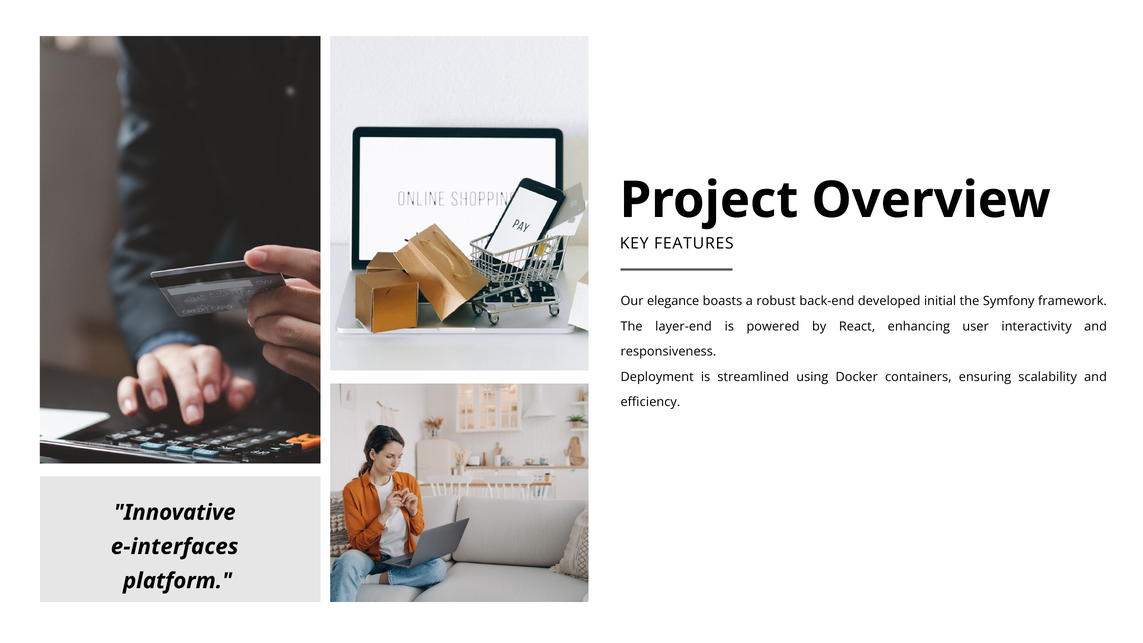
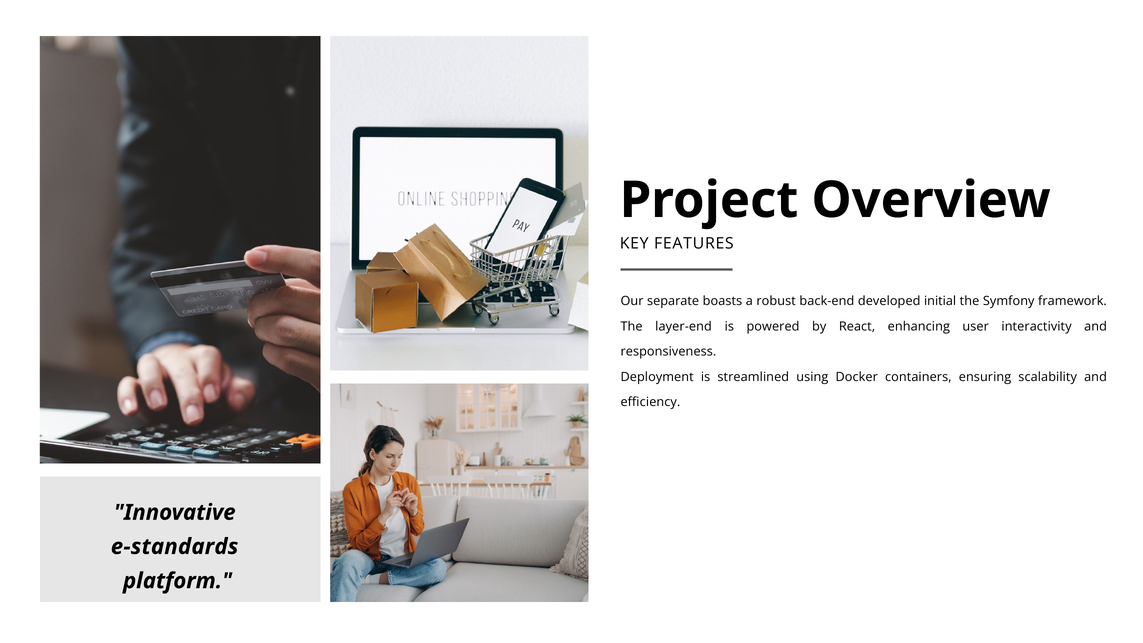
elegance: elegance -> separate (673, 301)
e-interfaces: e-interfaces -> e-standards (175, 547)
